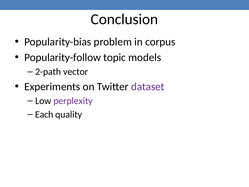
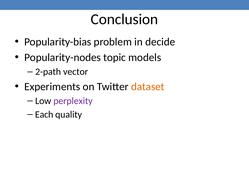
corpus: corpus -> decide (160, 42)
Popularity-follow: Popularity-follow -> Popularity-nodes (63, 57)
dataset colour: purple -> orange (148, 86)
